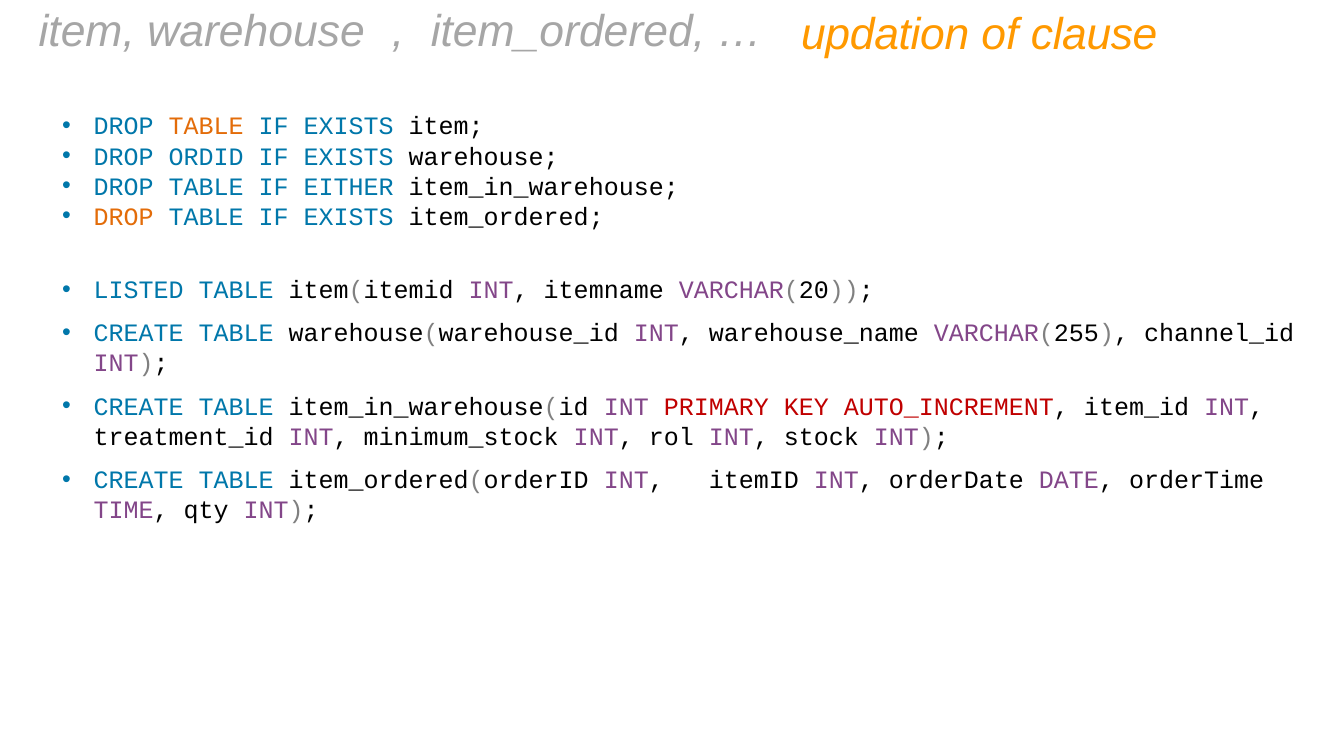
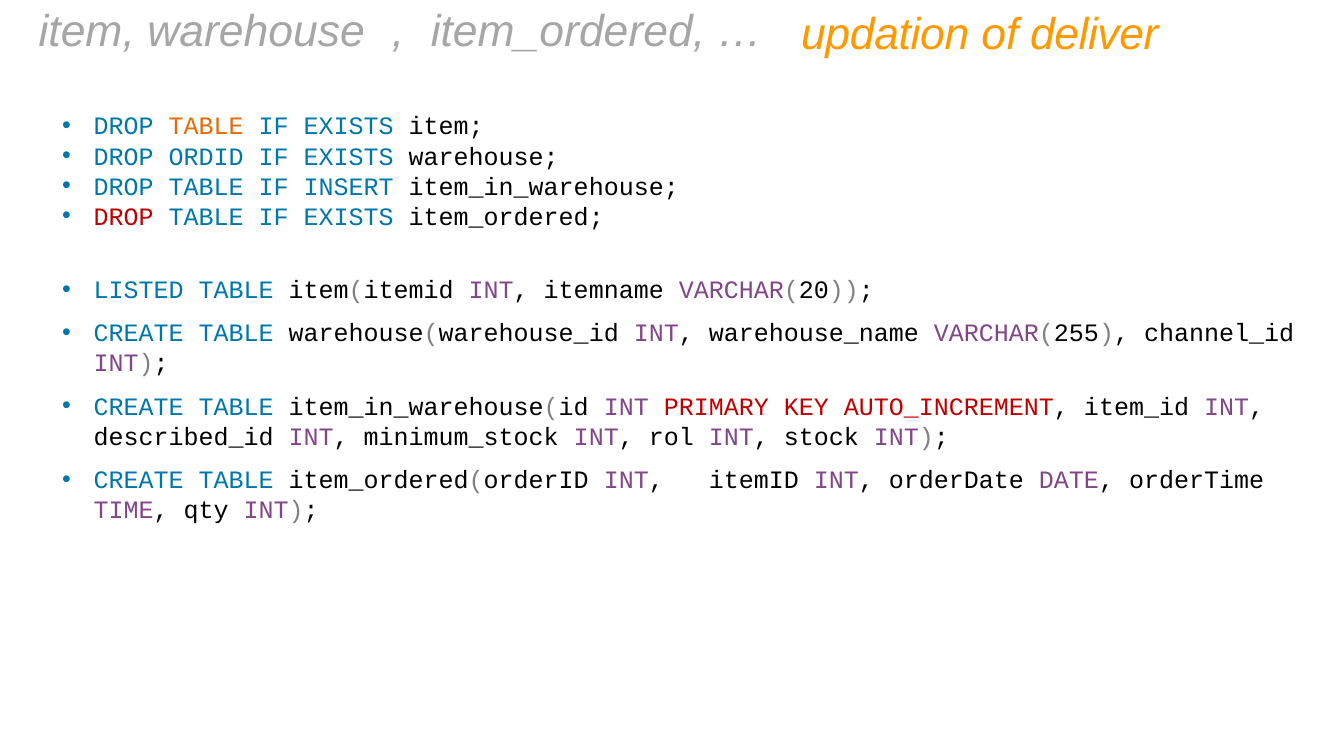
clause: clause -> deliver (1094, 35)
EITHER: EITHER -> INSERT (349, 187)
DROP colour: orange -> red (124, 217)
treatment_id: treatment_id -> described_id (184, 437)
